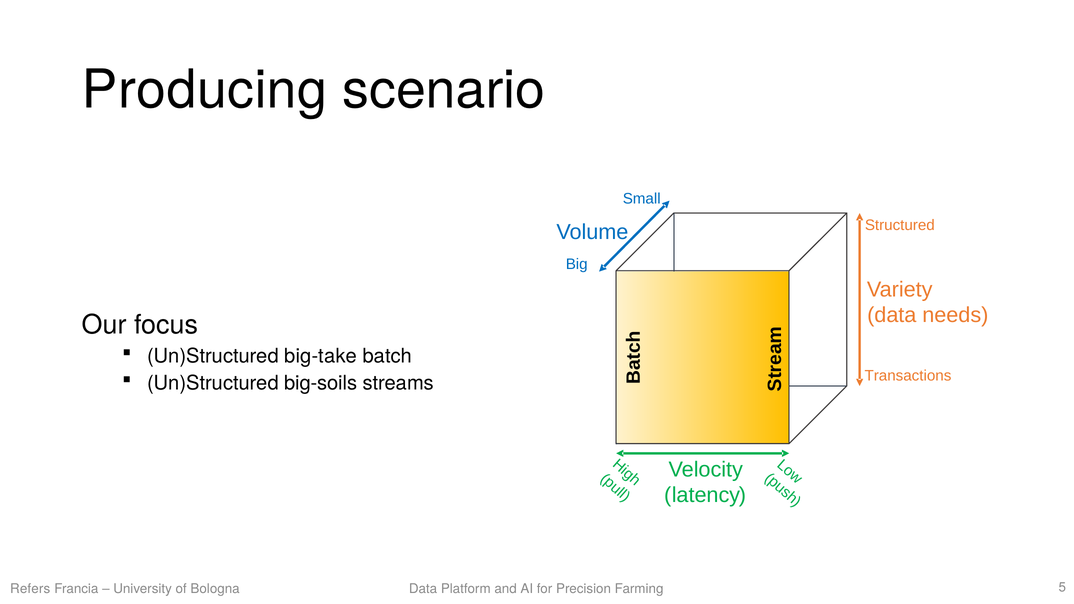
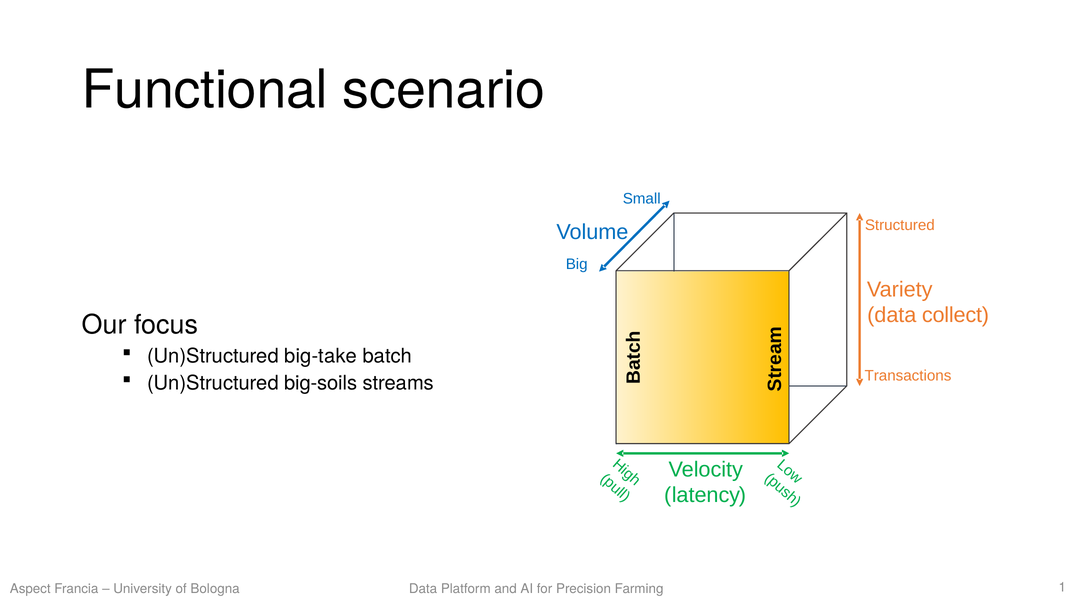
Producing: Producing -> Functional (205, 90)
needs: needs -> collect (955, 315)
Refers: Refers -> Aspect (30, 589)
5: 5 -> 1 (1062, 587)
